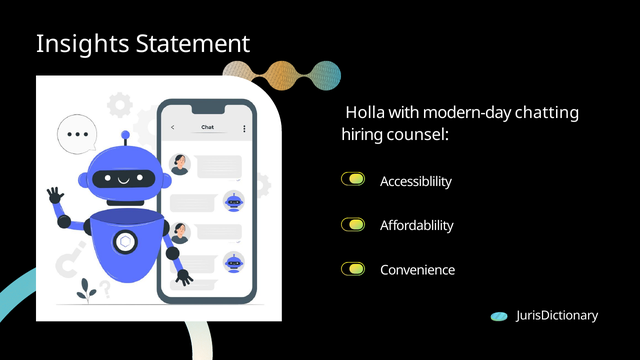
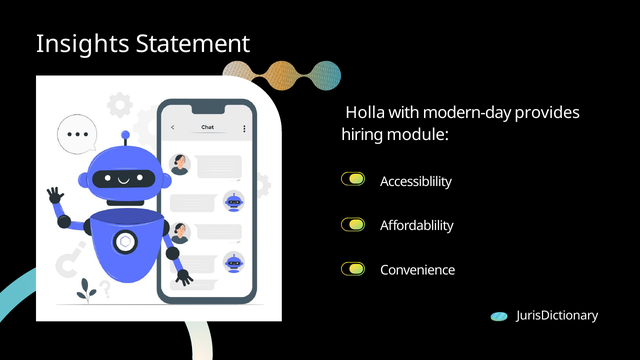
chatting: chatting -> provides (547, 113)
counsel: counsel -> module (418, 135)
